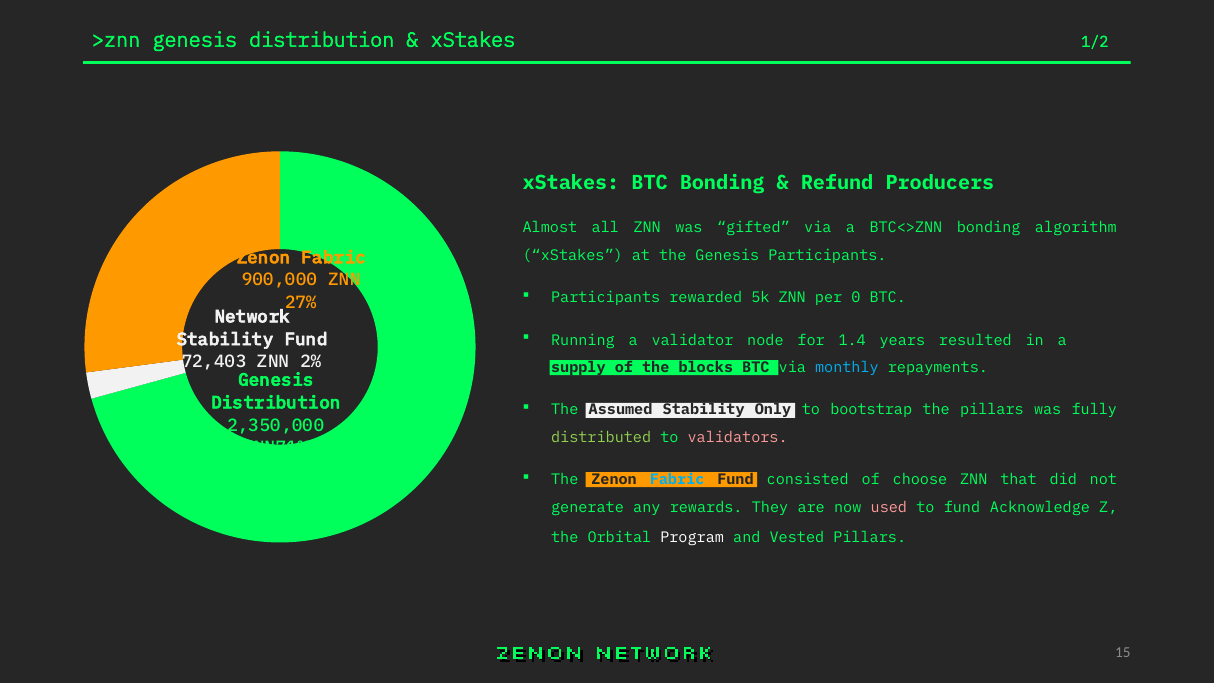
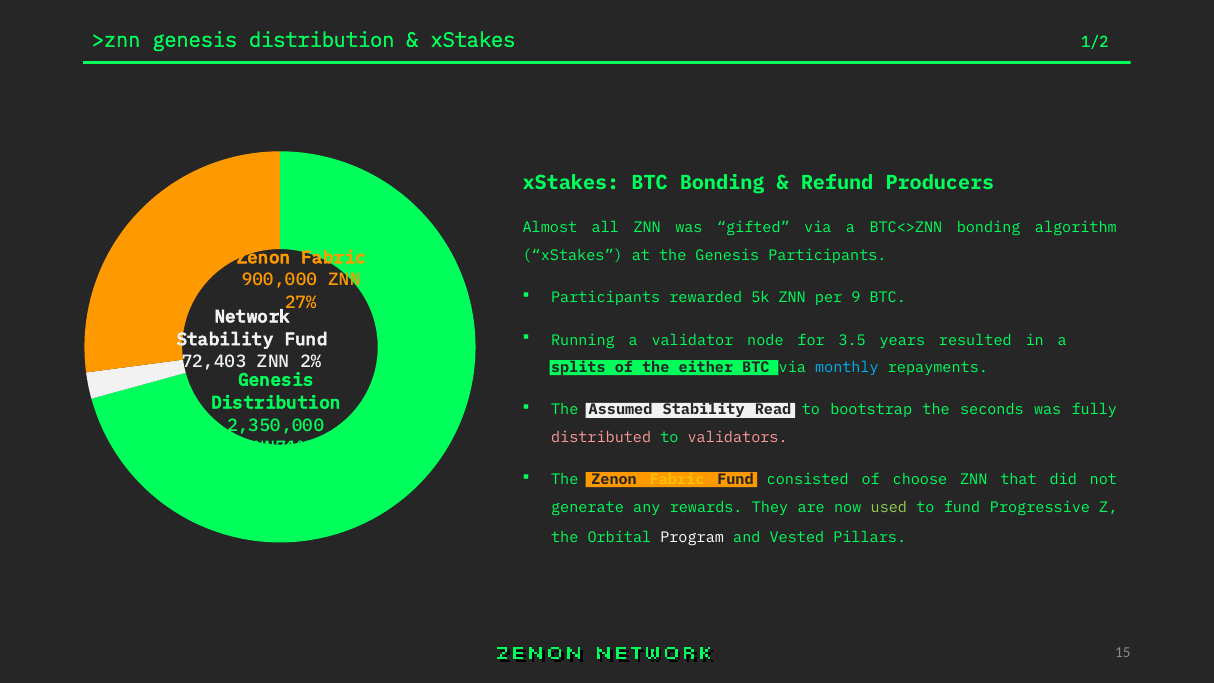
0: 0 -> 9 (856, 298)
1.4: 1.4 -> 3.5 (852, 340)
supply: supply -> splits (578, 367)
blocks: blocks -> either (706, 367)
Only: Only -> Read (773, 410)
the pillars: pillars -> seconds (992, 410)
distributed colour: light green -> pink (601, 437)
Fabric colour: light blue -> yellow (677, 480)
used colour: pink -> light green (889, 508)
Acknowledge: Acknowledge -> Progressive (1040, 508)
